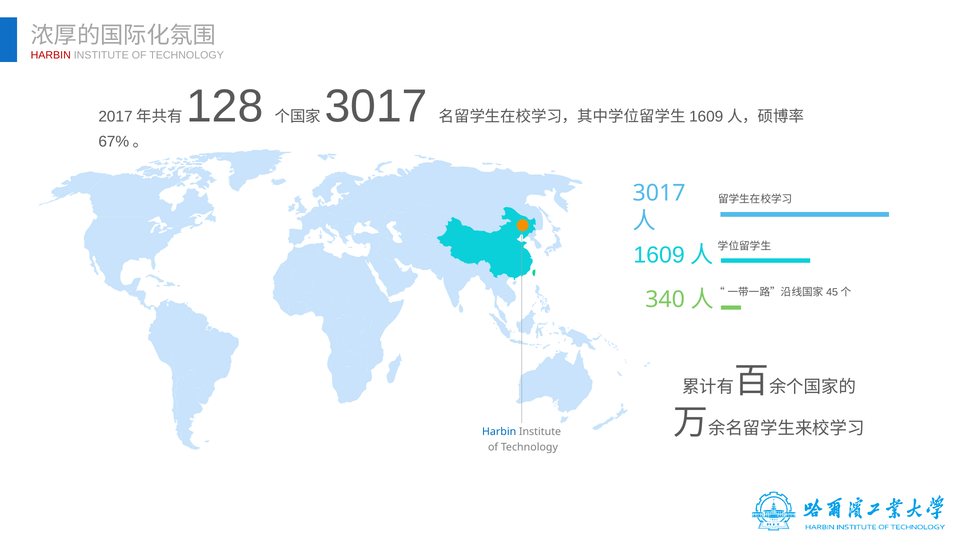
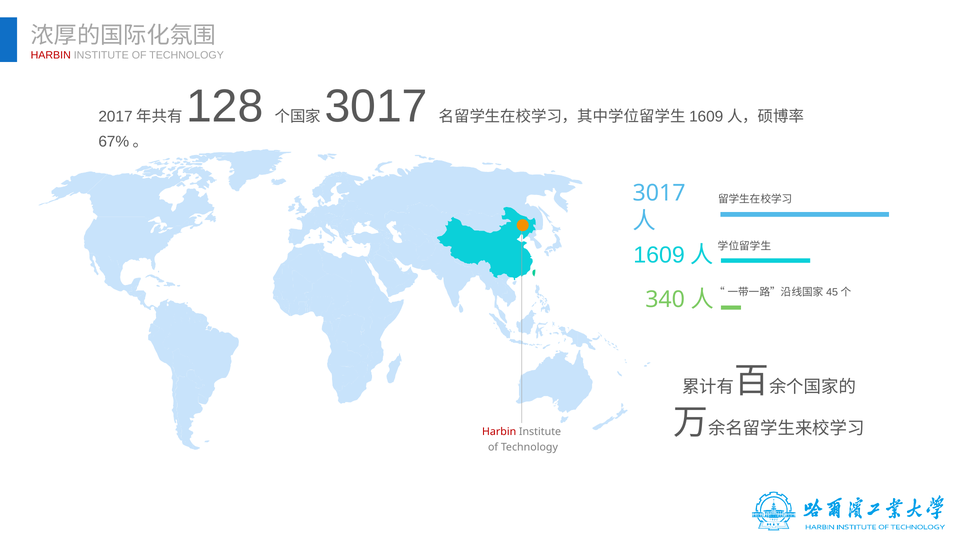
Harbin colour: blue -> red (499, 432)
